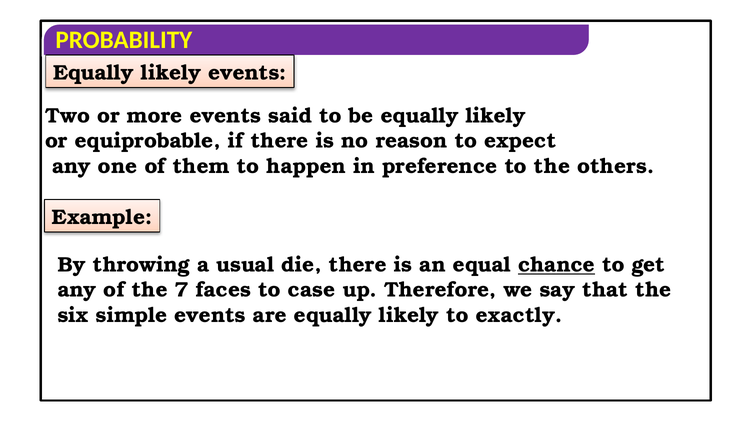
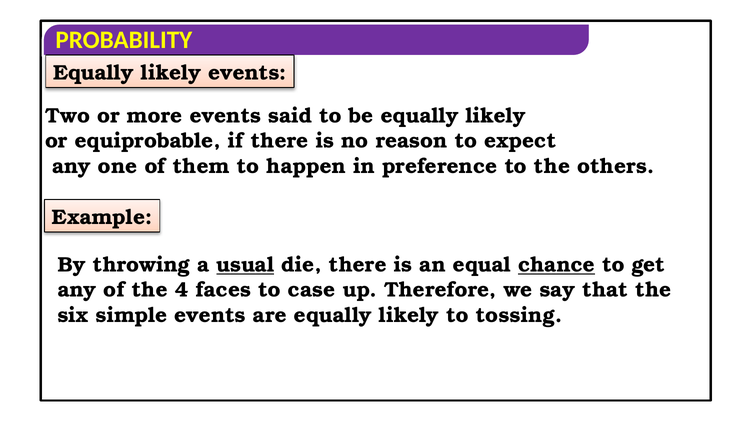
usual underline: none -> present (245, 265)
7: 7 -> 4 (182, 290)
exactly: exactly -> tossing (519, 315)
